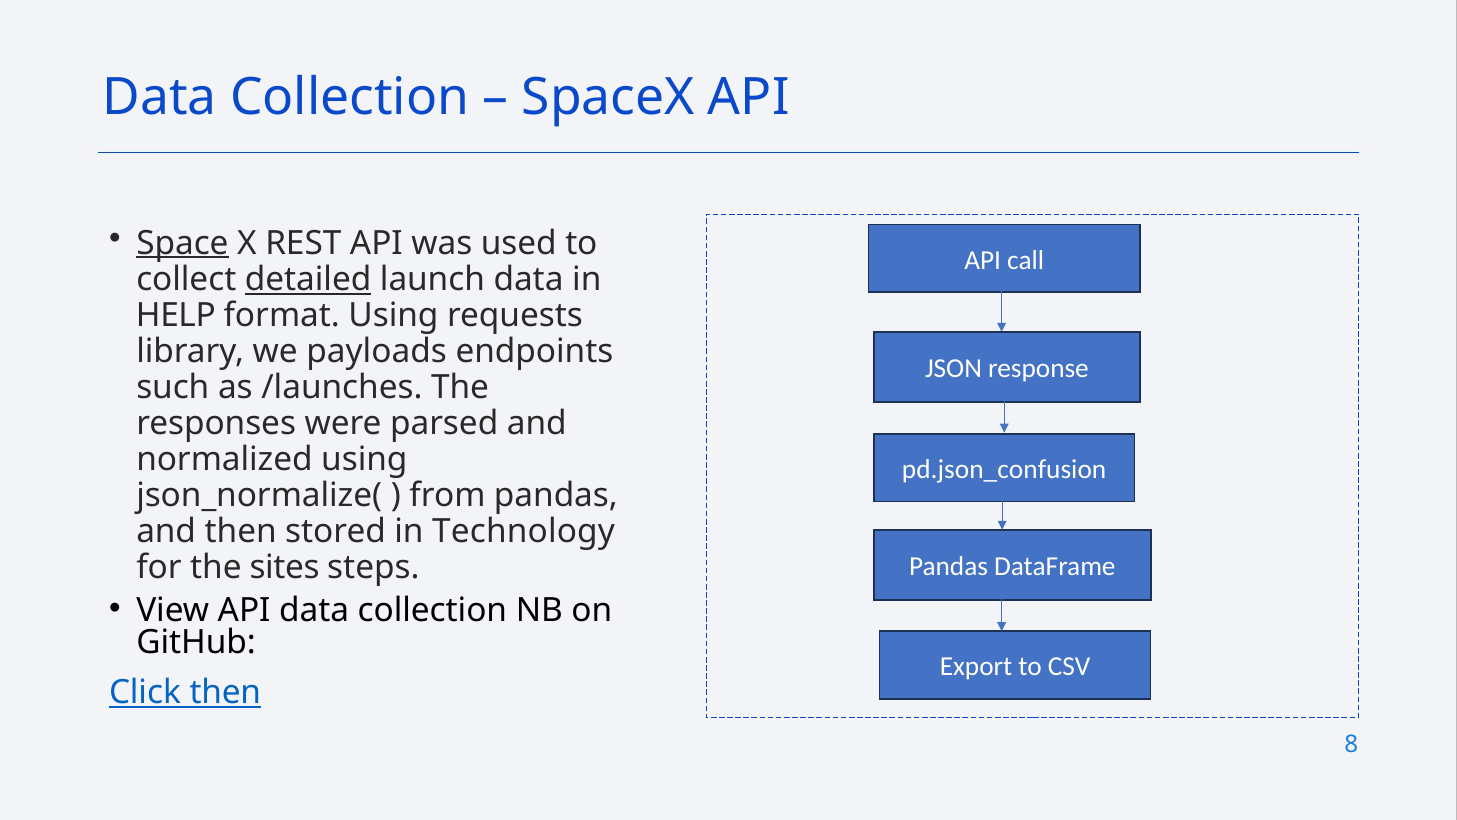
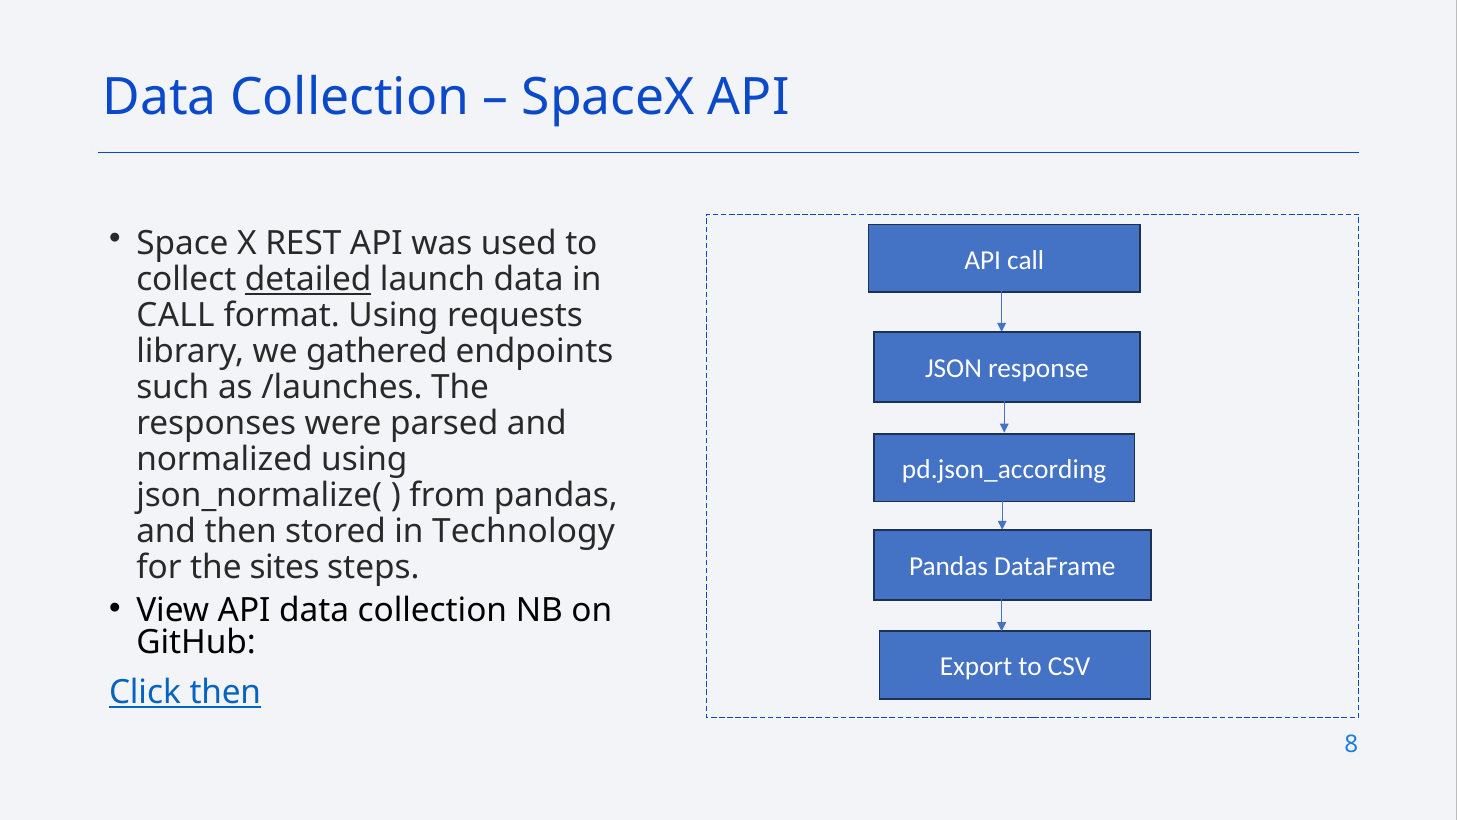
Space underline: present -> none (182, 243)
HELP: HELP -> CALL (176, 315)
payloads: payloads -> gathered (377, 351)
pd.json_confusion: pd.json_confusion -> pd.json_according (1004, 470)
